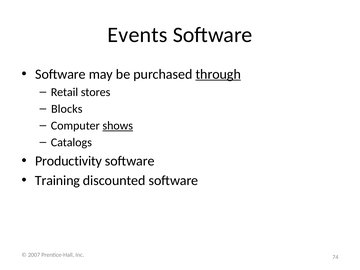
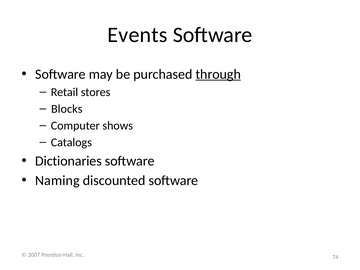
shows underline: present -> none (118, 126)
Productivity: Productivity -> Dictionaries (68, 161)
Training: Training -> Naming (57, 181)
